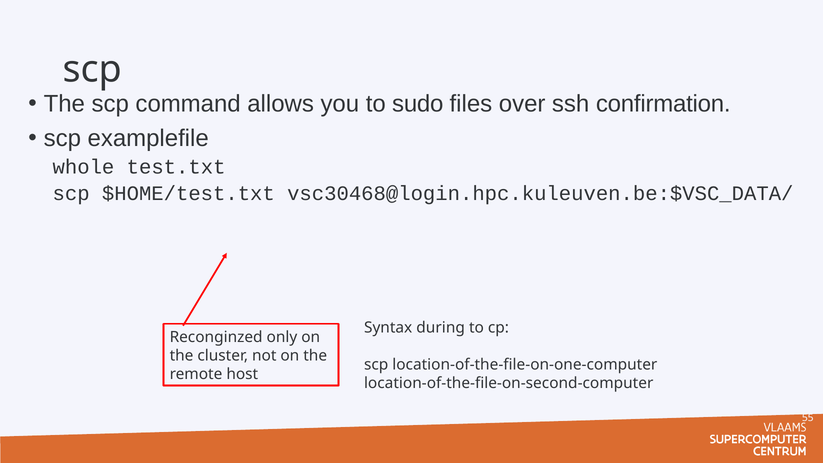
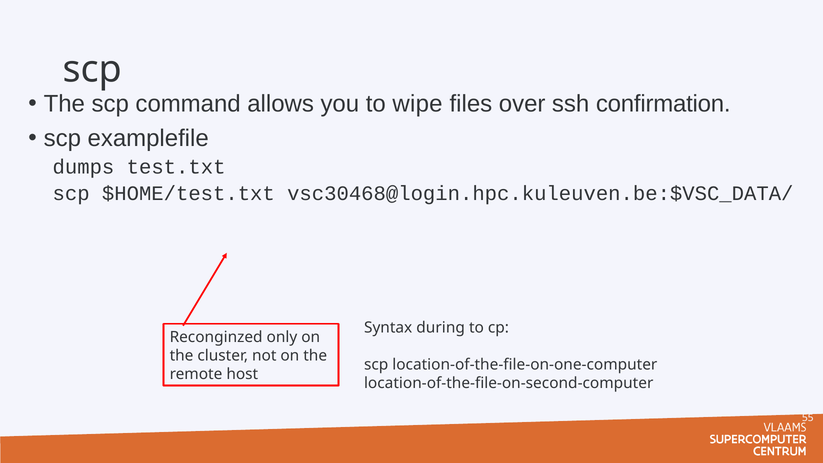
sudo: sudo -> wipe (418, 104)
whole: whole -> dumps (83, 167)
